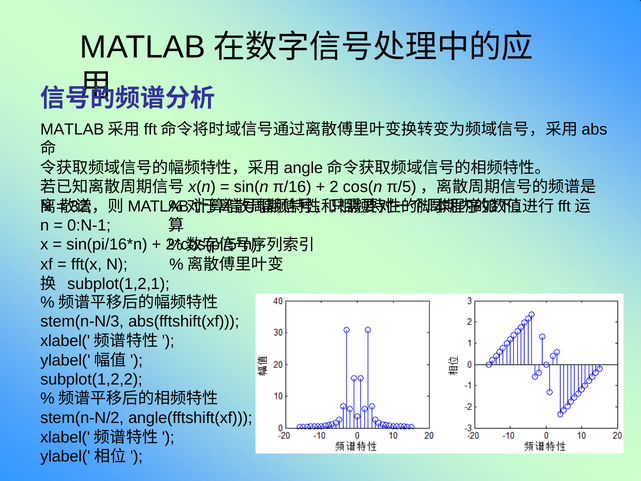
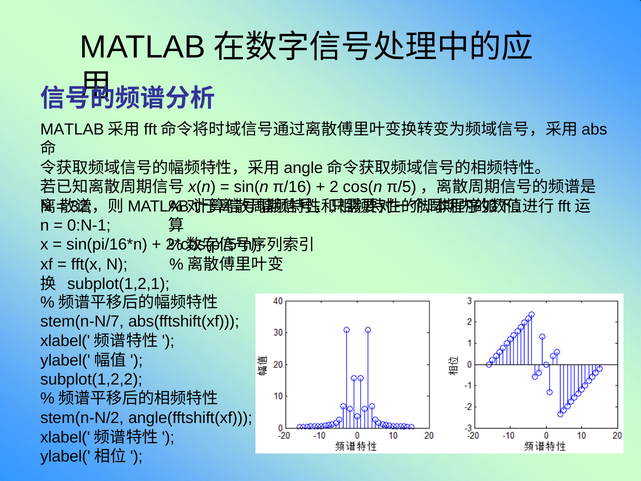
stem(n-N/3: stem(n-N/3 -> stem(n-N/7 (82, 321)
